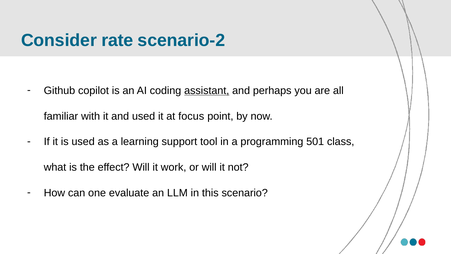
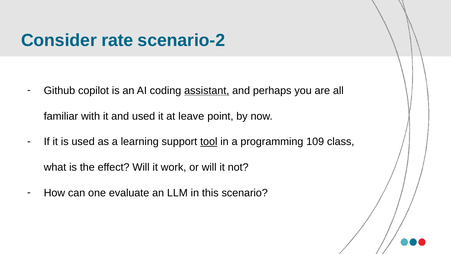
focus: focus -> leave (191, 116)
tool underline: none -> present (209, 142)
501: 501 -> 109 (315, 142)
